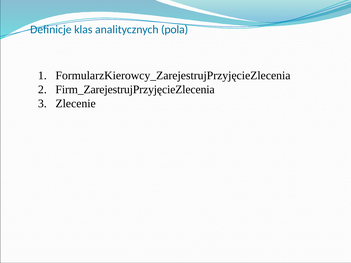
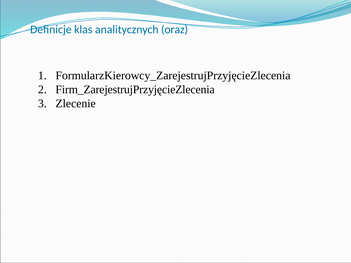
pola: pola -> oraz (175, 30)
